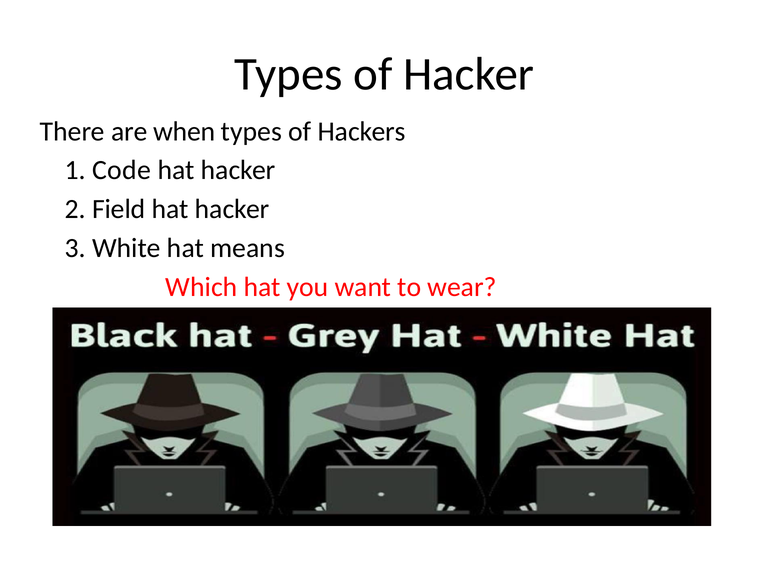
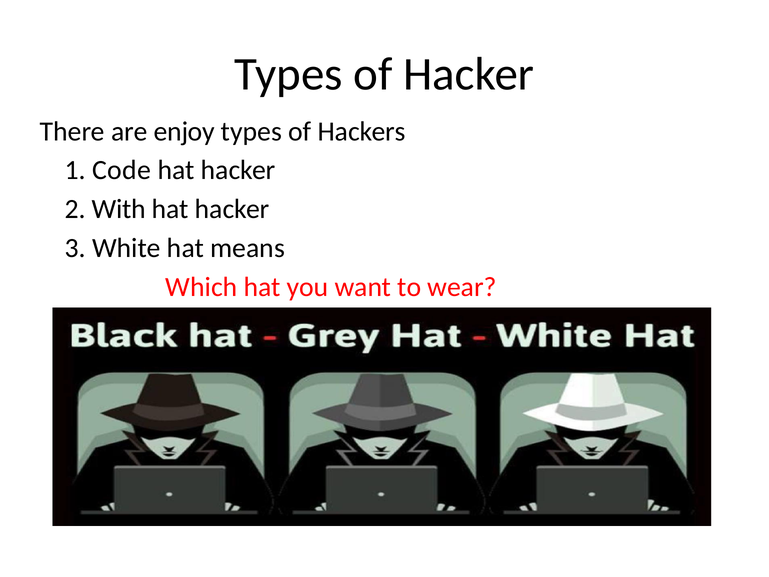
when: when -> enjoy (184, 131)
Field: Field -> With (119, 209)
